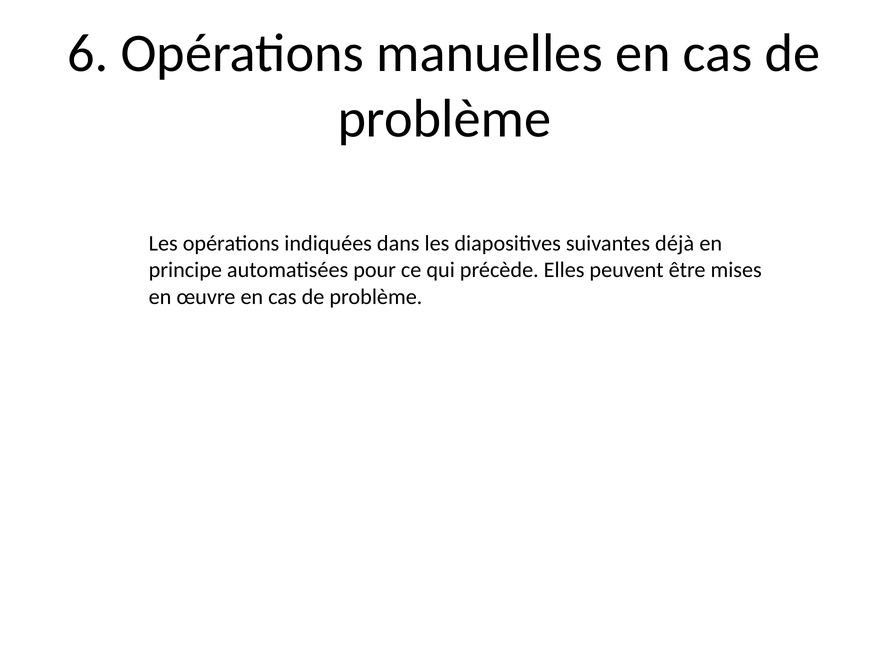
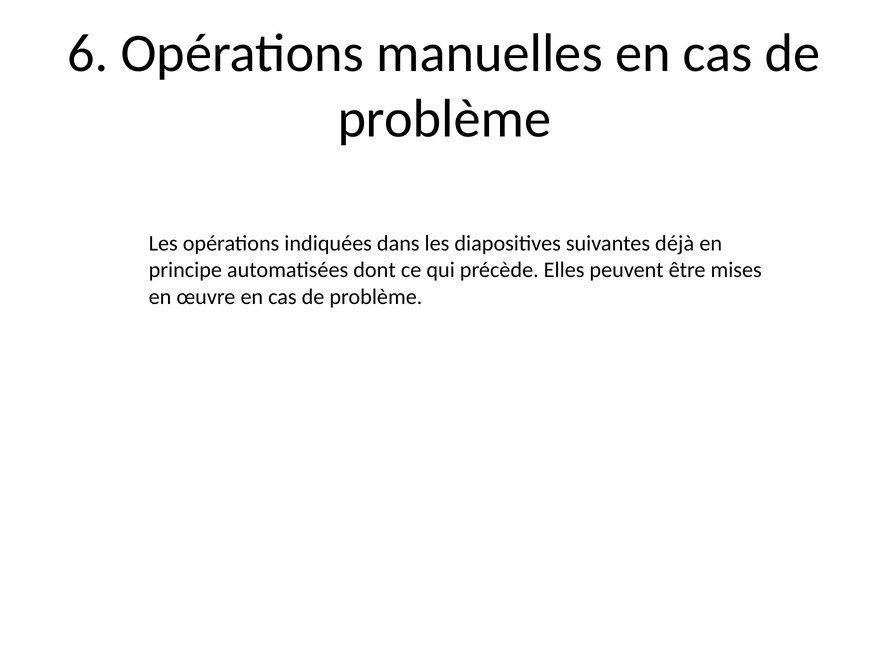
pour: pour -> dont (375, 270)
